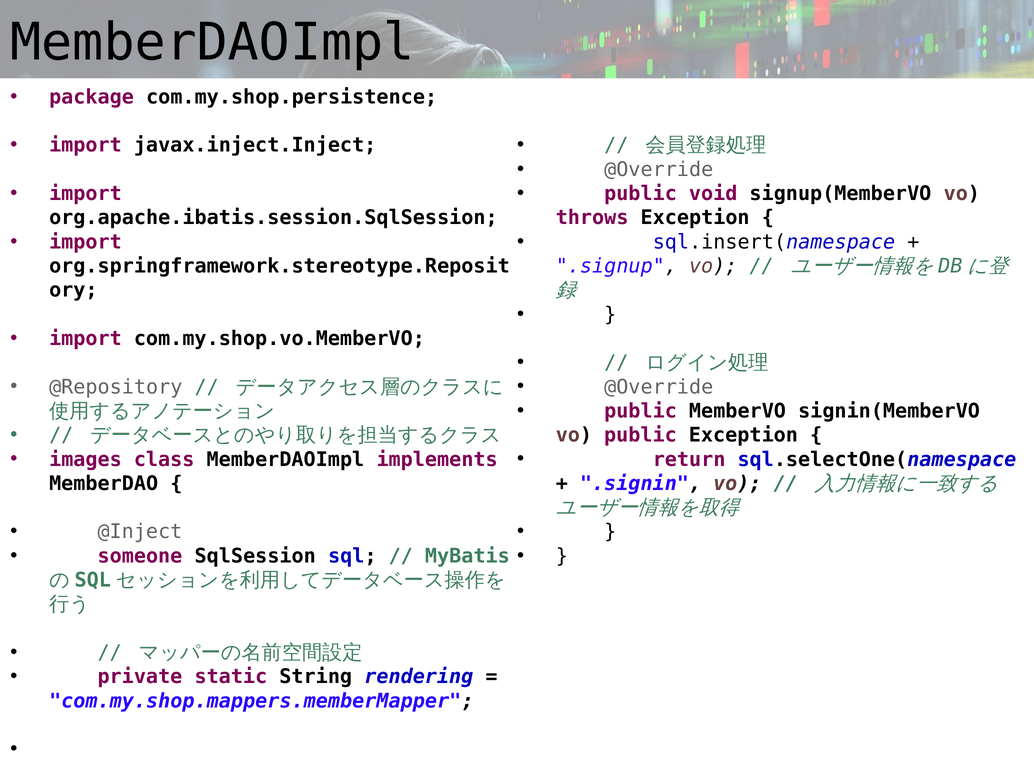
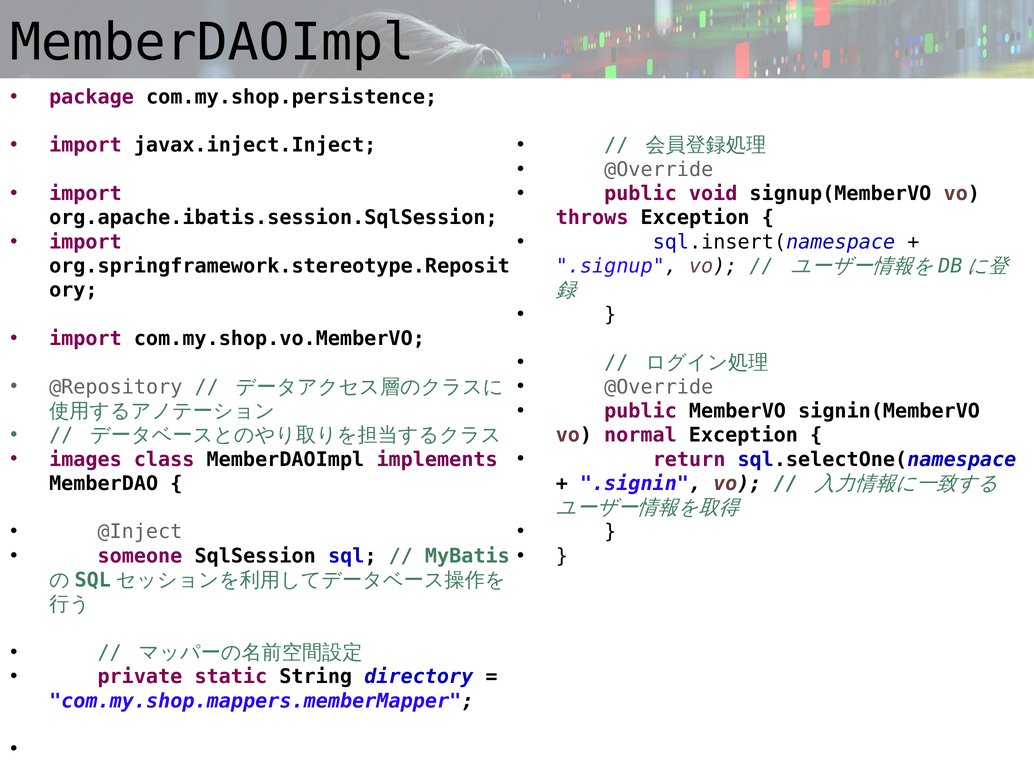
vo public: public -> normal (640, 435)
rendering: rendering -> directory (419, 676)
